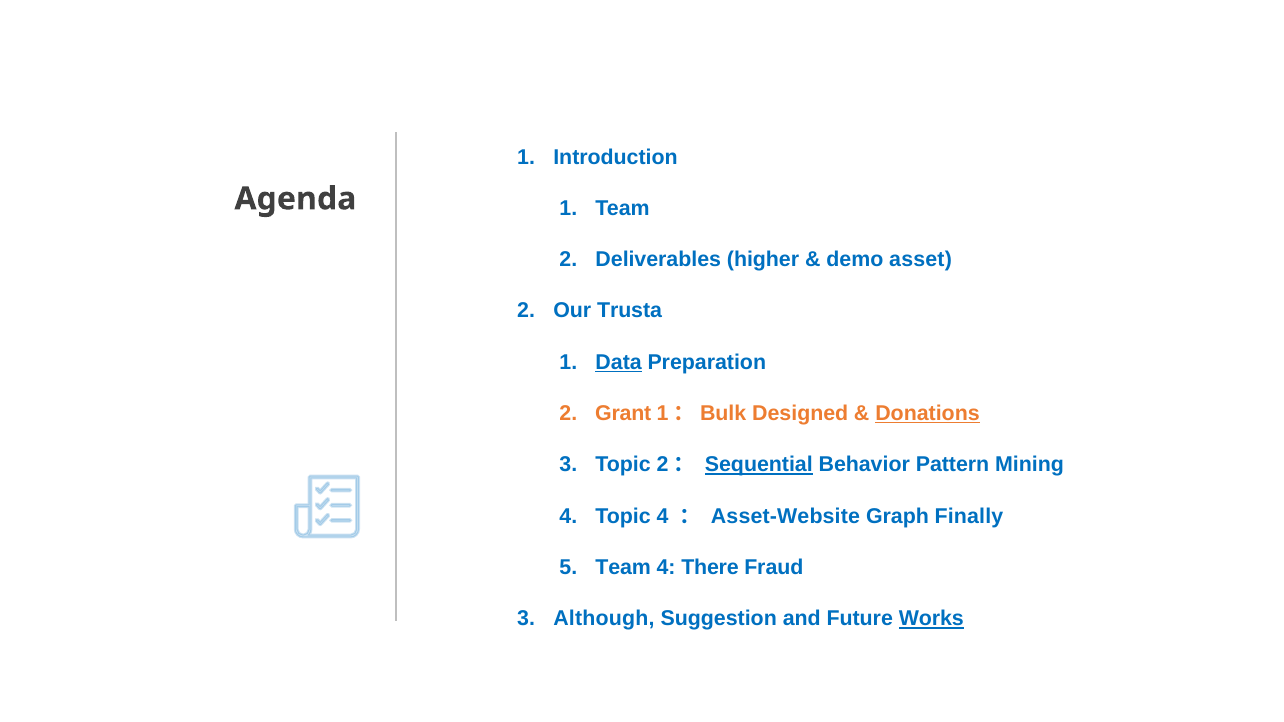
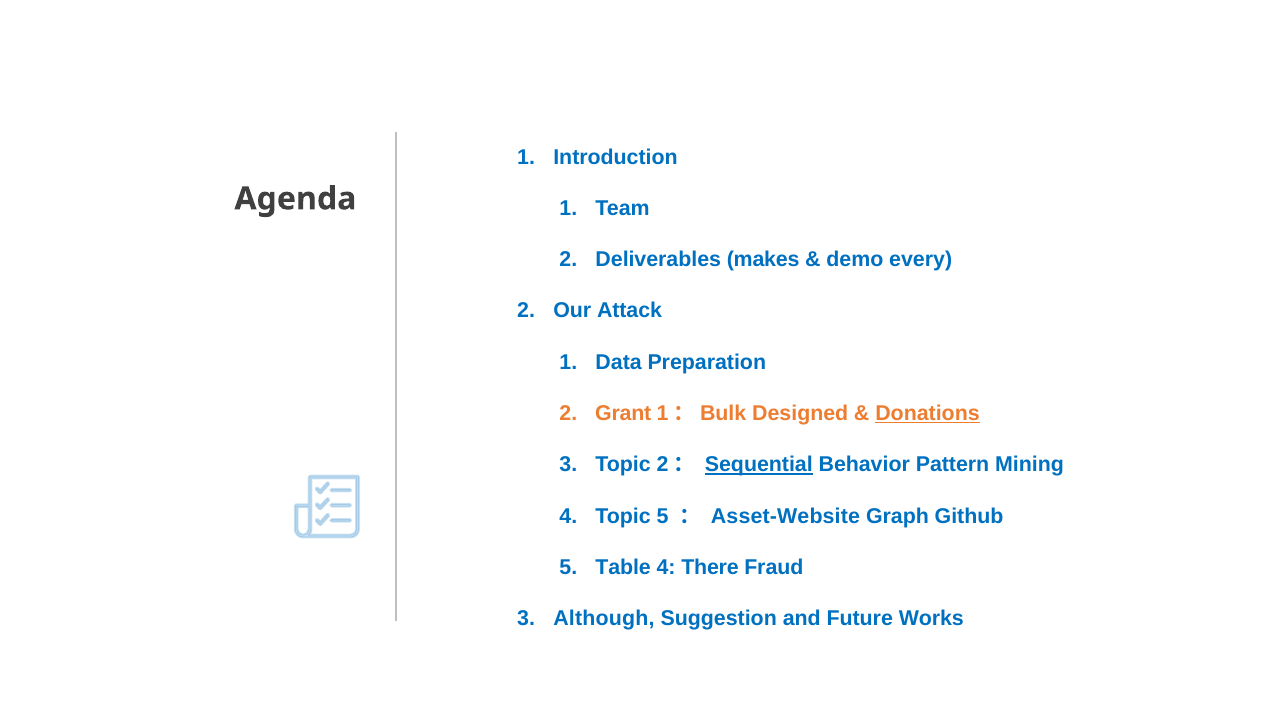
higher: higher -> makes (763, 260)
asset: asset -> every (921, 260)
Trusta: Trusta -> Attack (630, 311)
Data underline: present -> none (619, 362)
Topic 4: 4 -> 5 (663, 516)
Finally: Finally -> Github (969, 516)
Team: Team -> Table (623, 568)
Works underline: present -> none (931, 619)
